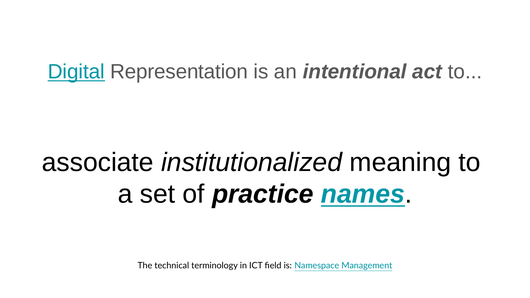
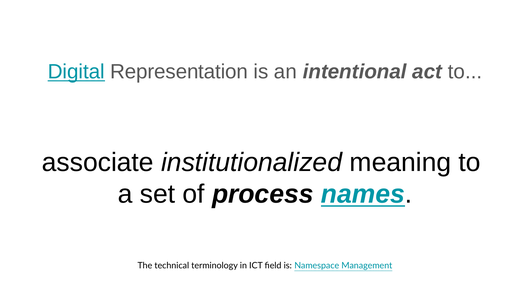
practice: practice -> process (263, 194)
